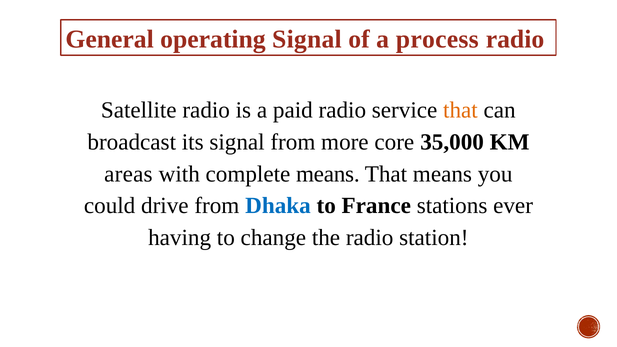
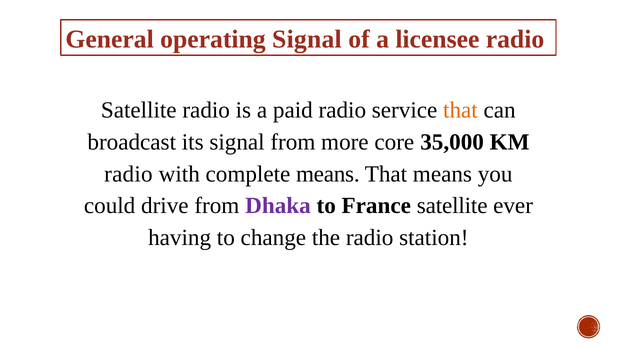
process: process -> licensee (437, 39)
areas: areas -> radio (128, 174)
Dhaka colour: blue -> purple (278, 206)
France stations: stations -> satellite (452, 206)
